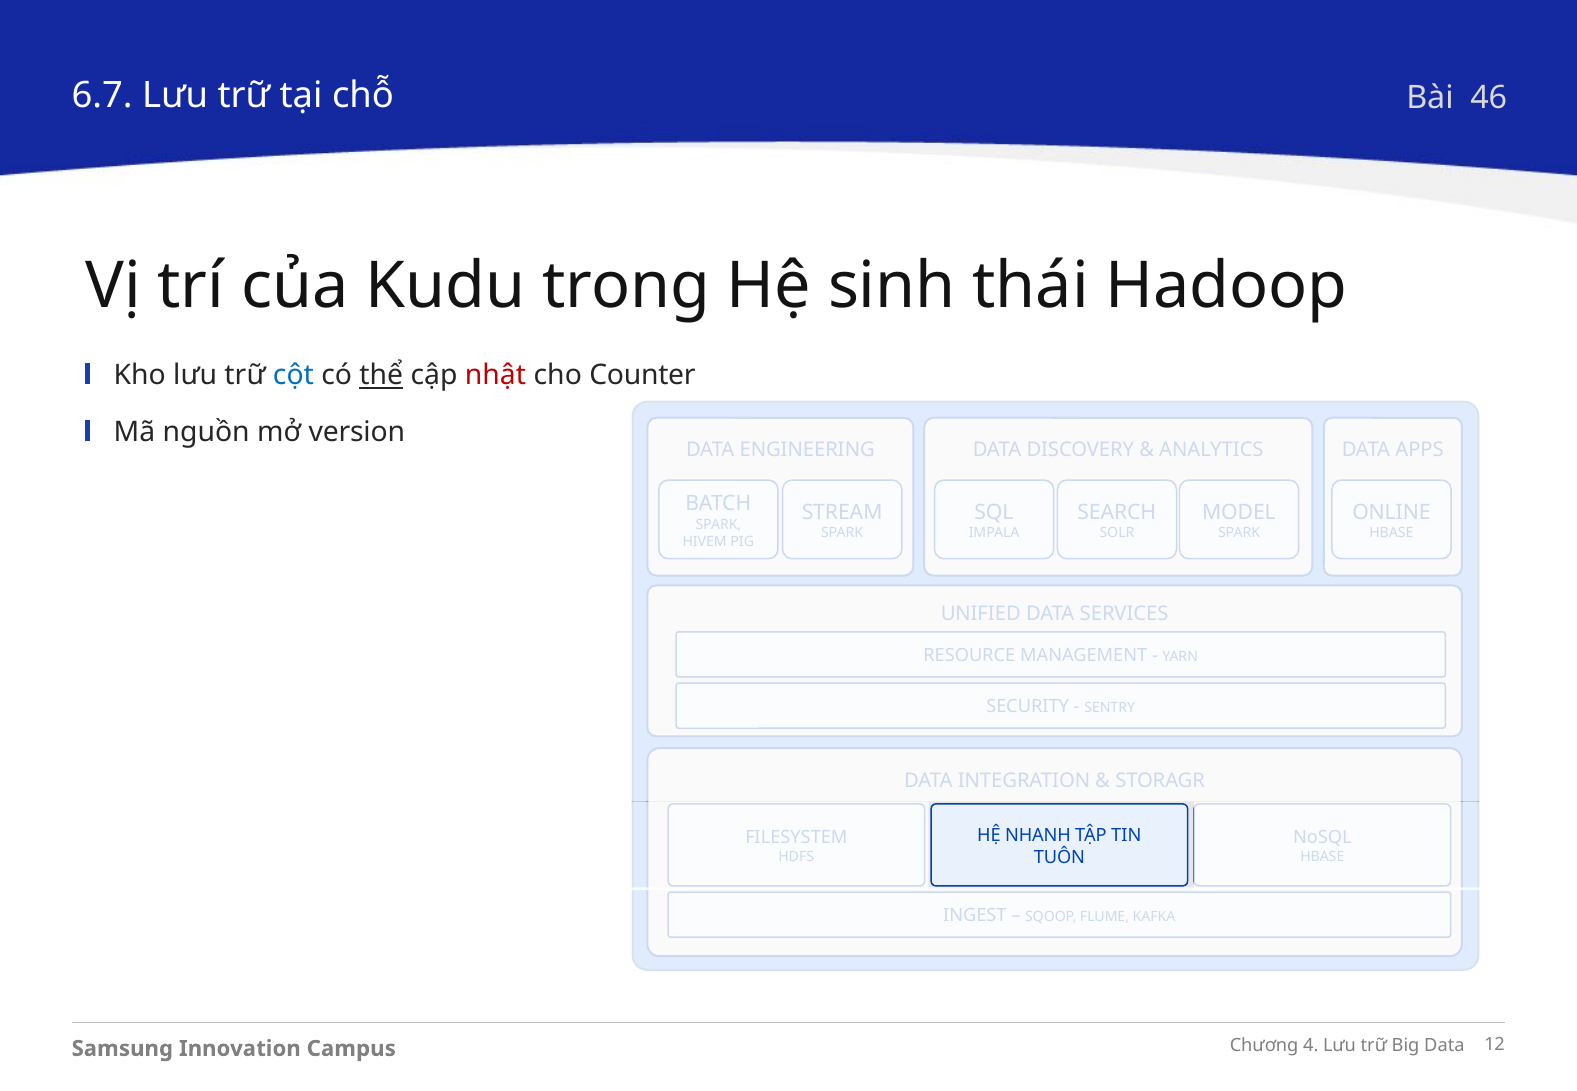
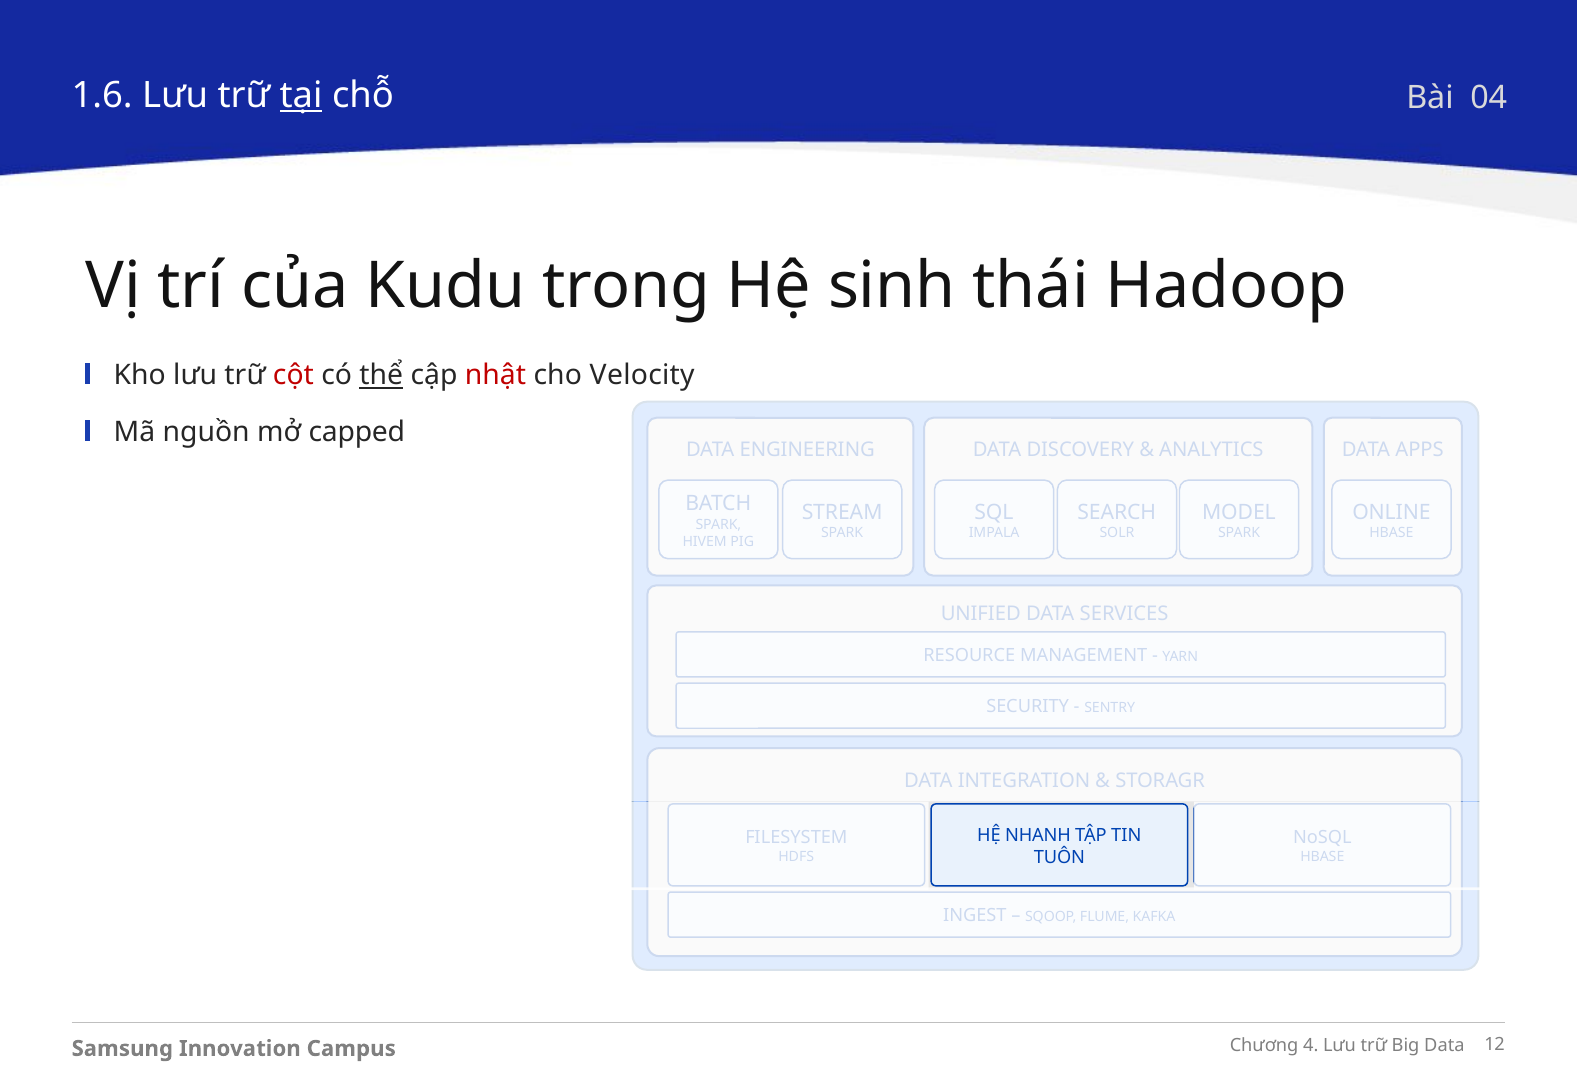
6.7: 6.7 -> 1.6 (102, 96)
tại underline: none -> present (301, 96)
46: 46 -> 04 (1489, 98)
cột colour: blue -> red (293, 376)
Counter: Counter -> Velocity (642, 376)
version: version -> capped (357, 432)
